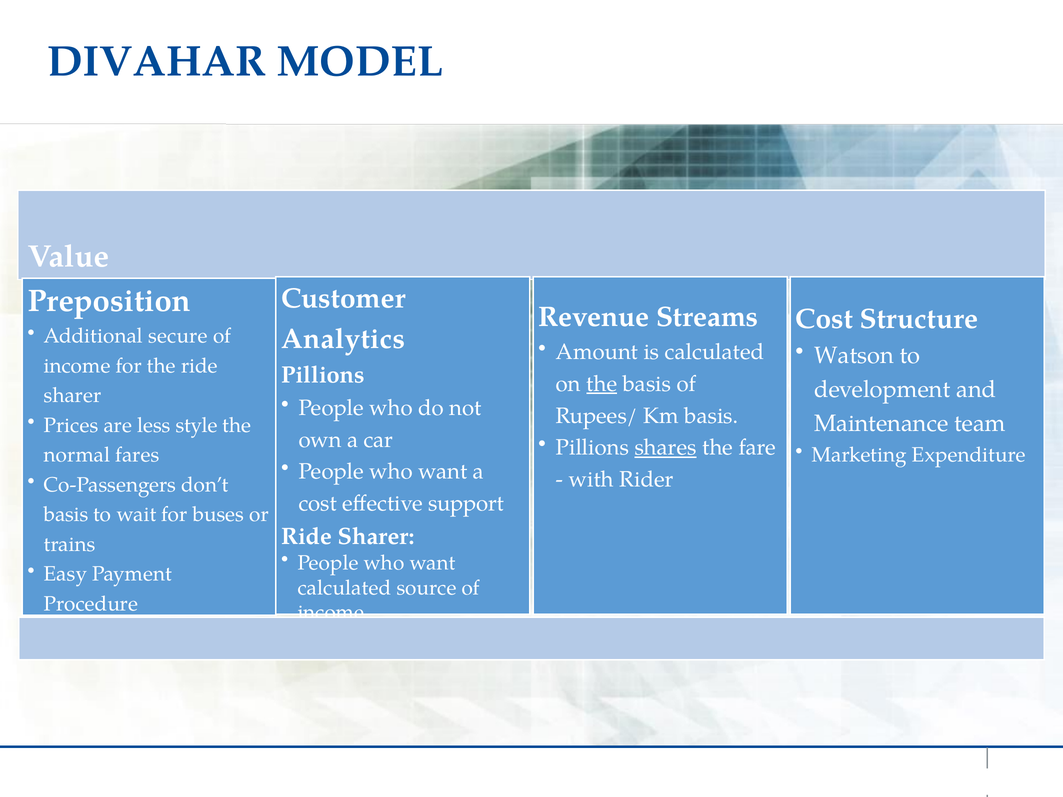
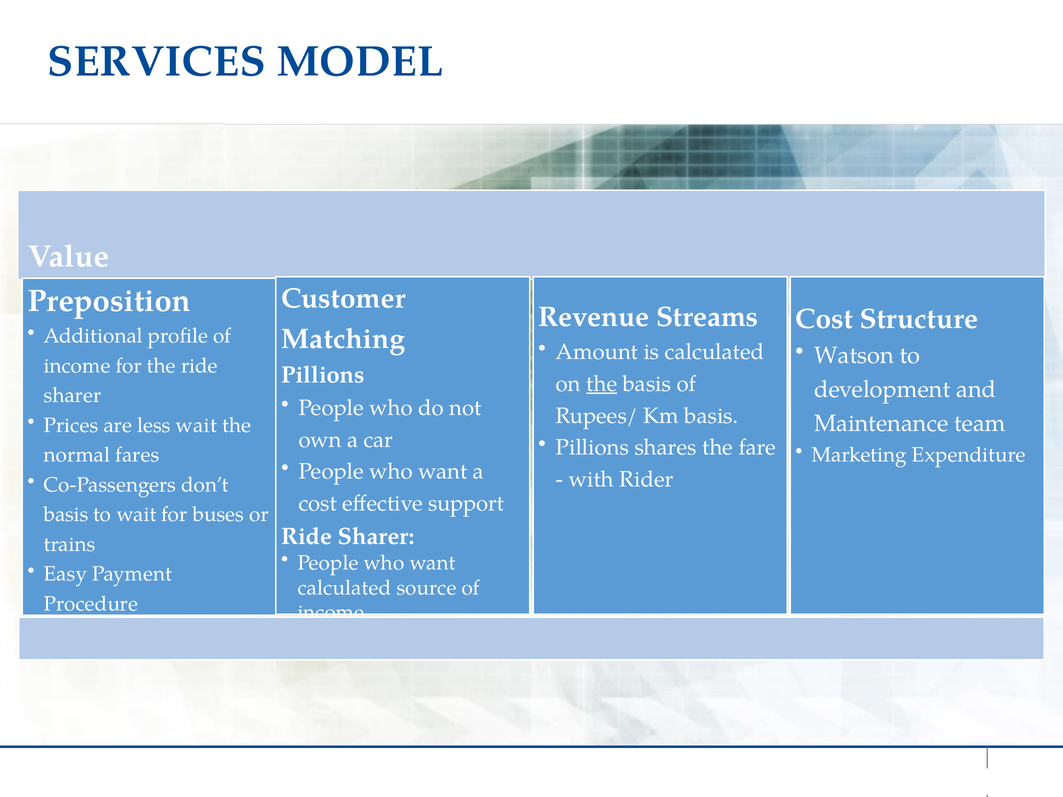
DIVAHAR: DIVAHAR -> SERVICES (156, 61)
secure: secure -> profile (178, 336)
Analytics: Analytics -> Matching (343, 339)
less style: style -> wait (196, 425)
shares underline: present -> none (666, 448)
